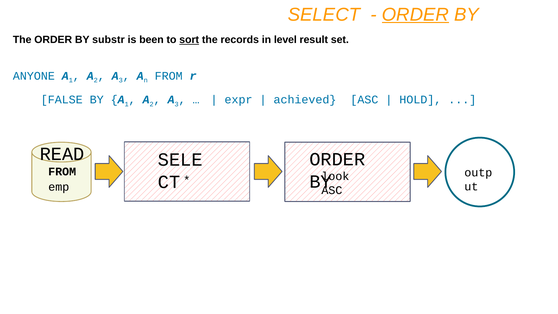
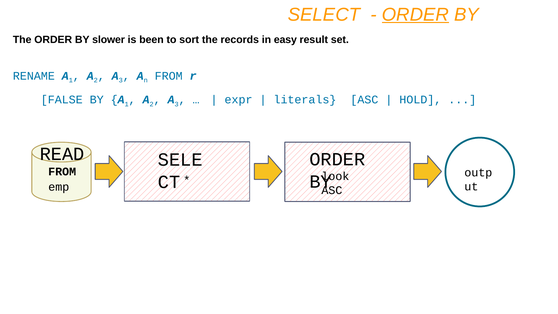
substr: substr -> slower (109, 40)
sort underline: present -> none (189, 40)
level: level -> easy (285, 40)
ANYONE: ANYONE -> RENAME (34, 76)
achieved: achieved -> literals (305, 100)
